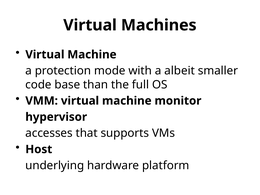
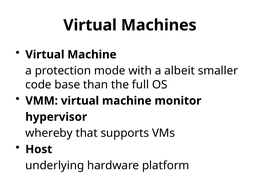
accesses: accesses -> whereby (49, 133)
